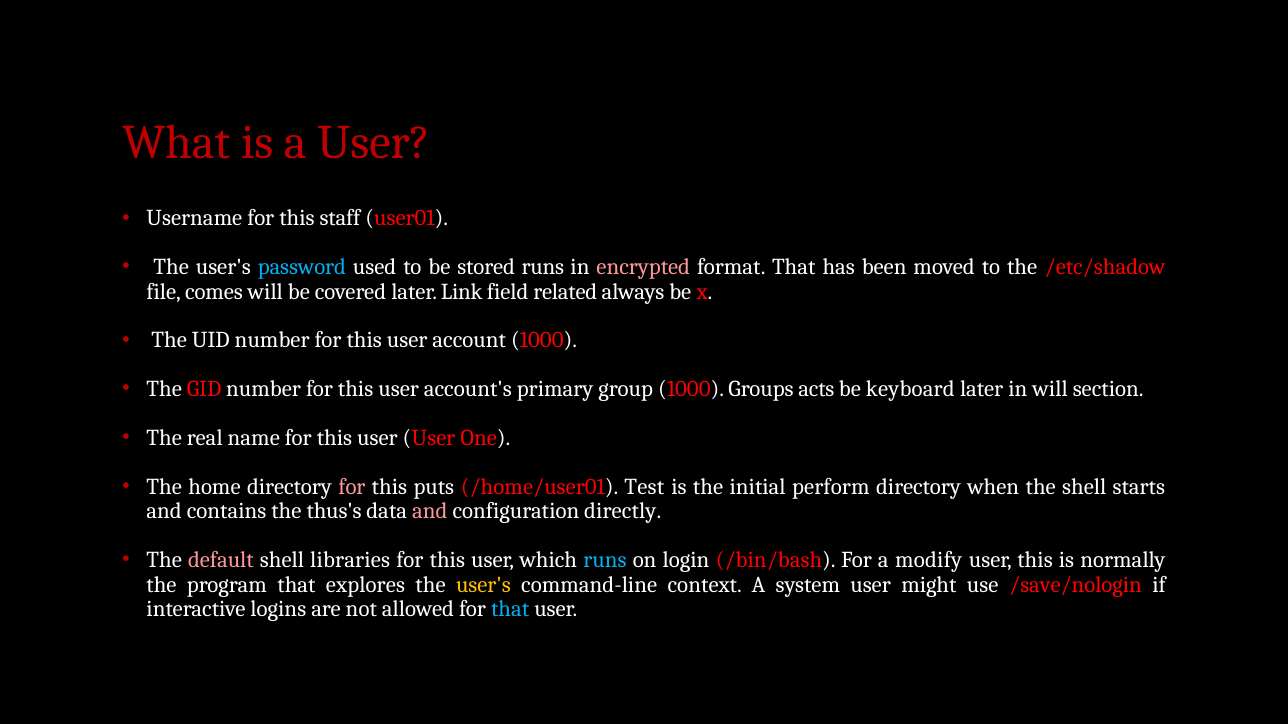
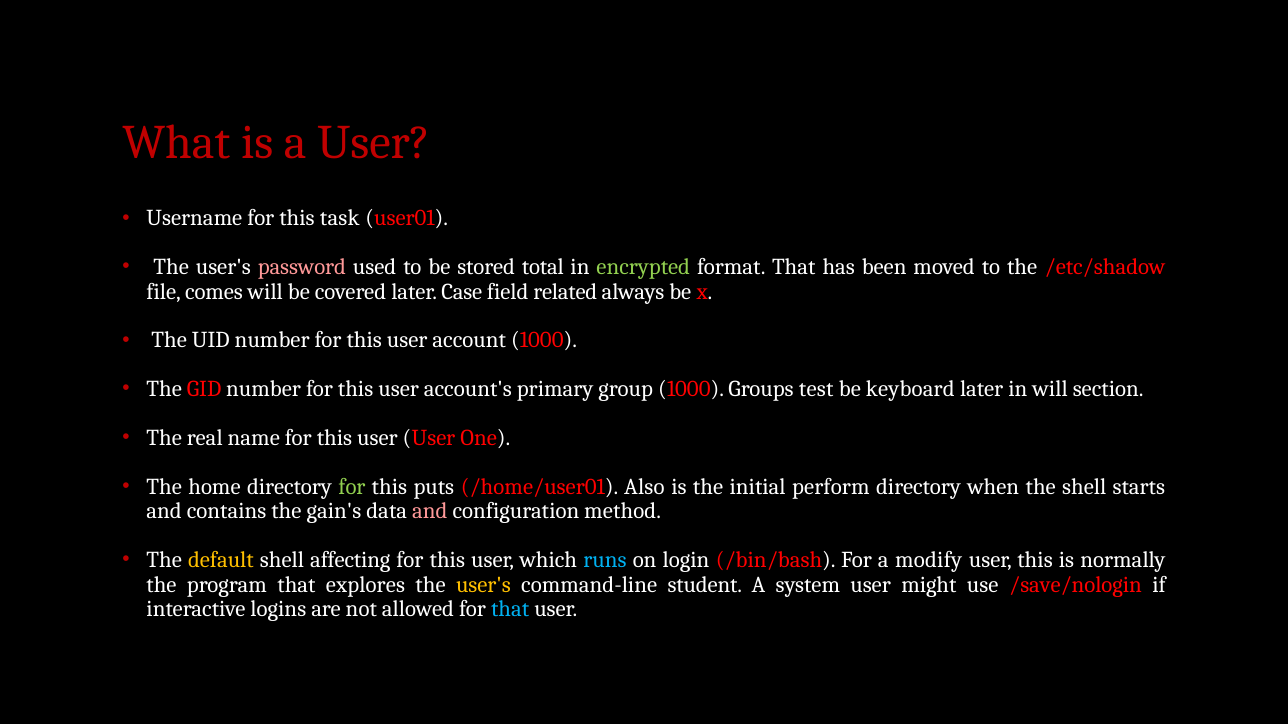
staff: staff -> task (340, 218)
password colour: light blue -> pink (302, 267)
stored runs: runs -> total (543, 267)
encrypted colour: pink -> light green (643, 267)
Link: Link -> Case (462, 292)
acts: acts -> test (816, 389)
for colour: pink -> light green (352, 487)
Test: Test -> Also (644, 487)
thus's: thus's -> gain's (334, 512)
directly: directly -> method (623, 512)
default colour: pink -> yellow (221, 560)
libraries: libraries -> affecting (350, 560)
context: context -> student (705, 585)
